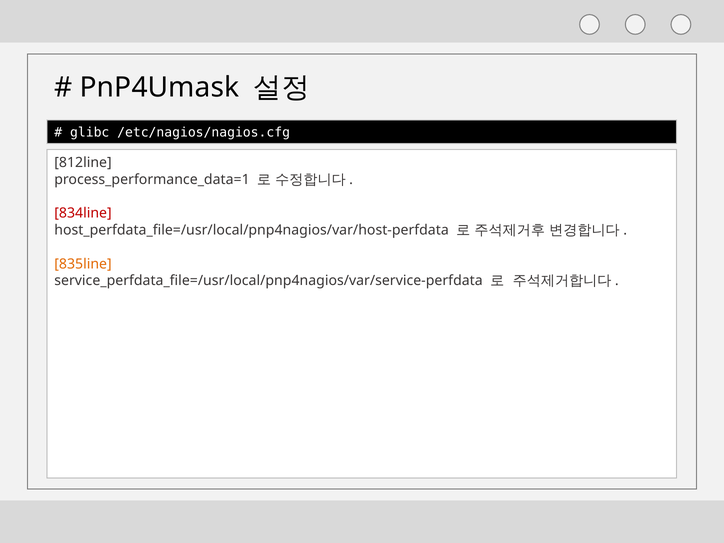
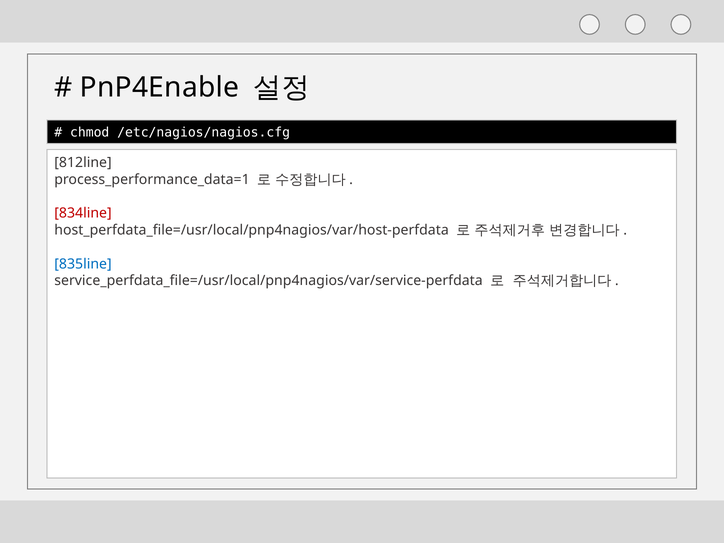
PnP4Umask: PnP4Umask -> PnP4Enable (159, 87)
glibc: glibc -> chmod (90, 132)
835line colour: orange -> blue (83, 264)
